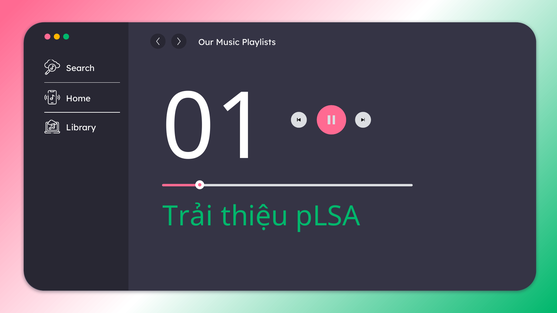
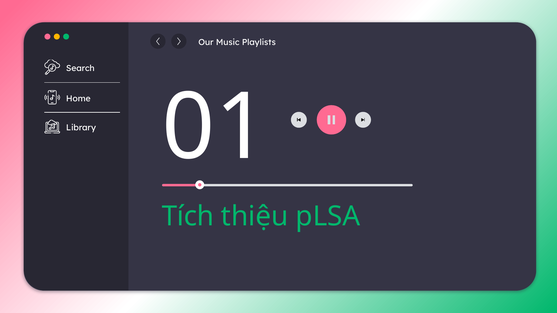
Trải: Trải -> Tích (188, 216)
